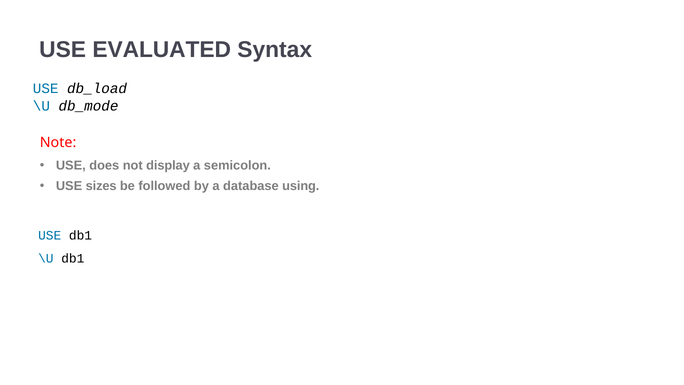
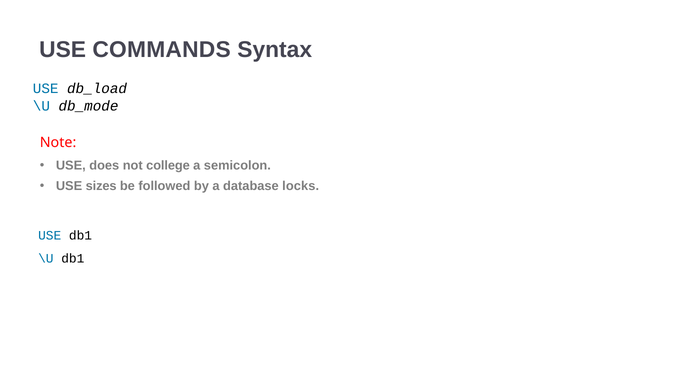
EVALUATED: EVALUATED -> COMMANDS (162, 49)
display: display -> college (168, 165)
using: using -> locks (301, 186)
